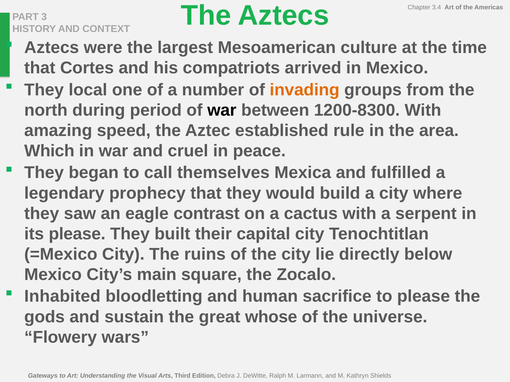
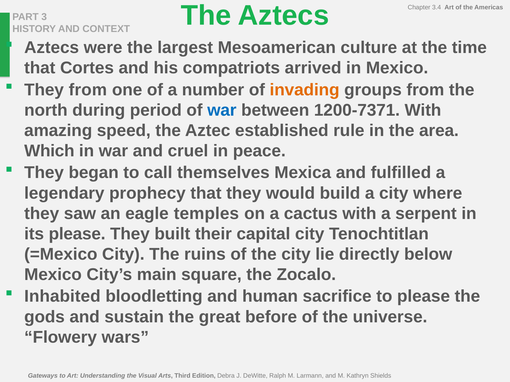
They local: local -> from (88, 90)
war colour: black -> blue (222, 110)
1200-8300: 1200-8300 -> 1200-7371 (357, 110)
contrast: contrast -> temples (206, 214)
whose: whose -> before (271, 317)
